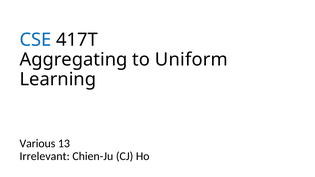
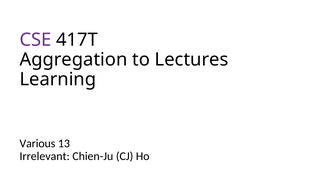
CSE colour: blue -> purple (35, 40)
Aggregating: Aggregating -> Aggregation (73, 60)
Uniform: Uniform -> Lectures (192, 60)
